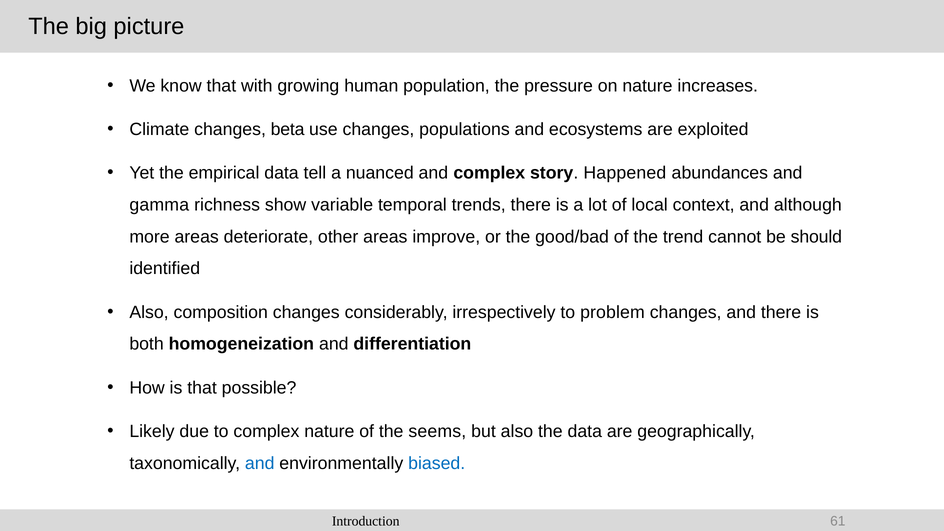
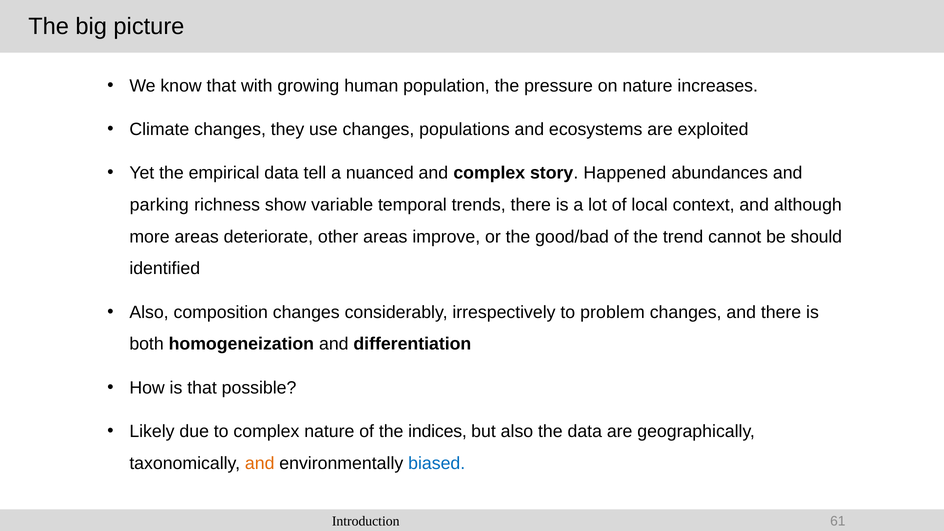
beta: beta -> they (288, 129)
gamma: gamma -> parking (159, 205)
seems: seems -> indices (438, 431)
and colour: blue -> orange (260, 463)
